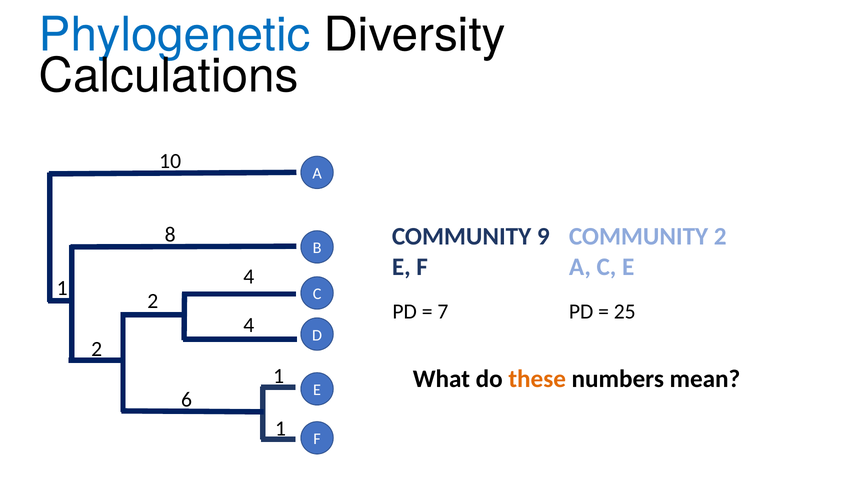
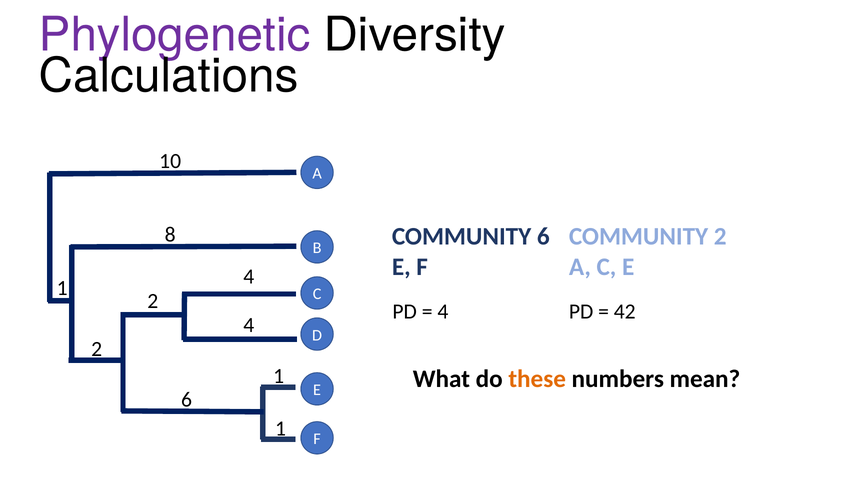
Phylogenetic colour: blue -> purple (175, 35)
COMMUNITY 9: 9 -> 6 (543, 236)
7: 7 -> 4 (443, 312)
25: 25 -> 42 (625, 312)
